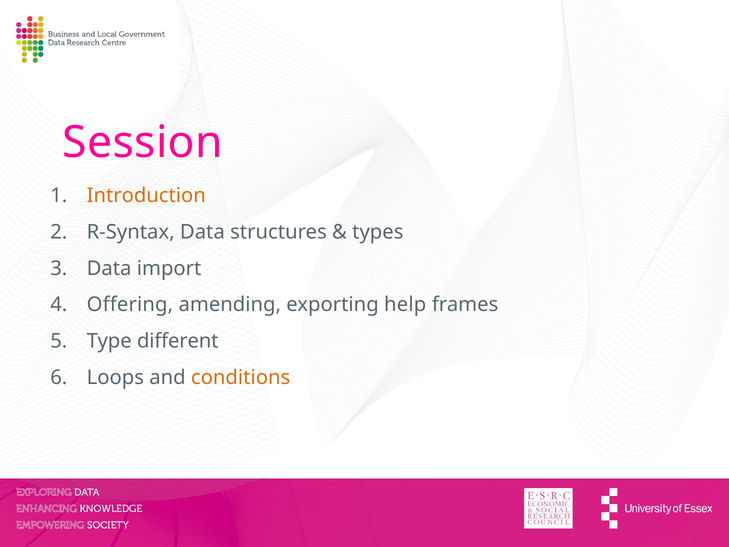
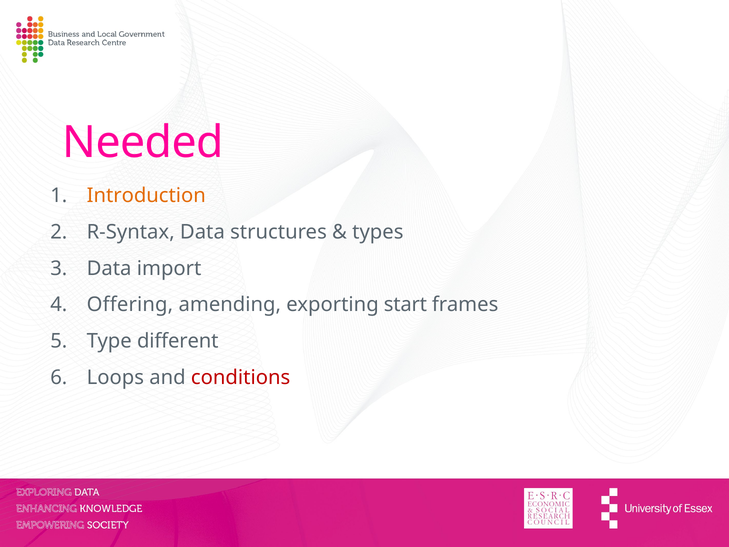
Session: Session -> Needed (143, 143)
help: help -> start (405, 305)
conditions colour: orange -> red (241, 378)
